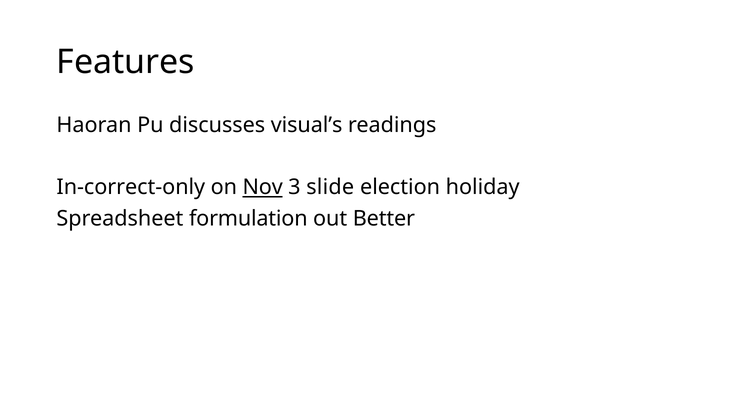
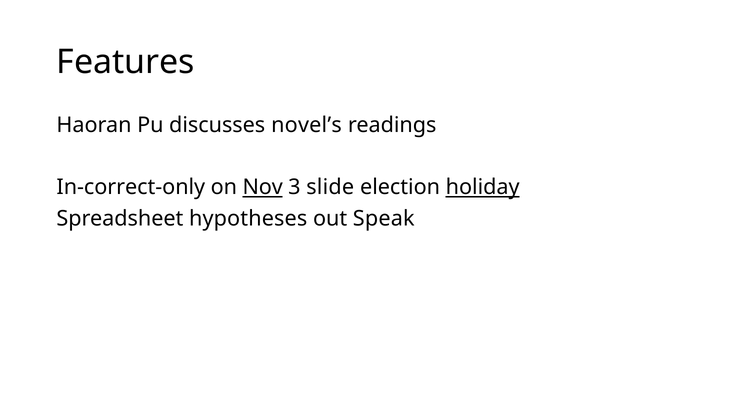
visual’s: visual’s -> novel’s (306, 125)
holiday underline: none -> present (483, 187)
formulation: formulation -> hypotheses (248, 218)
Better: Better -> Speak (384, 218)
